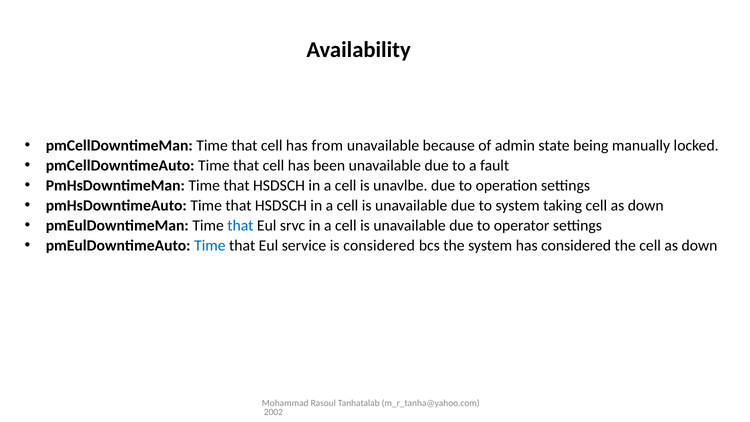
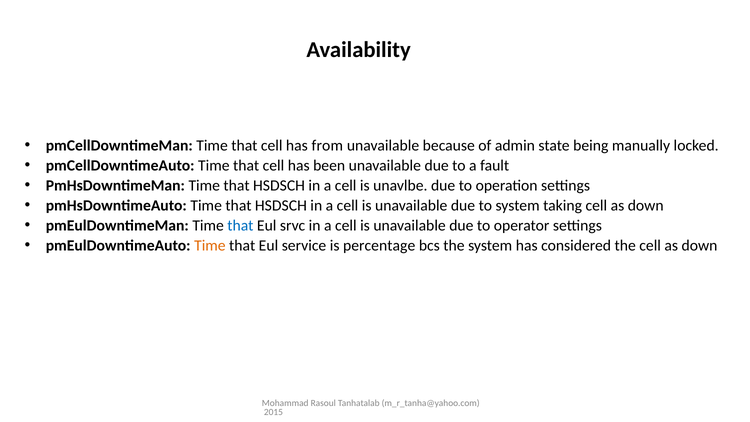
Time colour: blue -> orange (210, 245)
is considered: considered -> percentage (379, 245)
2002: 2002 -> 2015 (273, 412)
